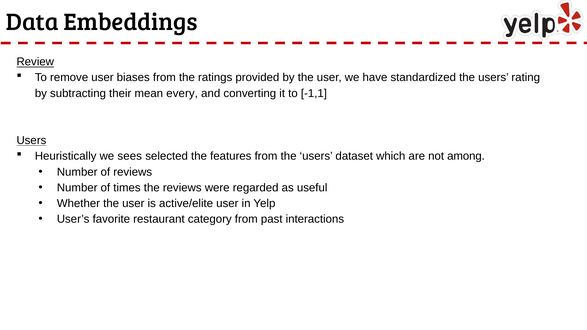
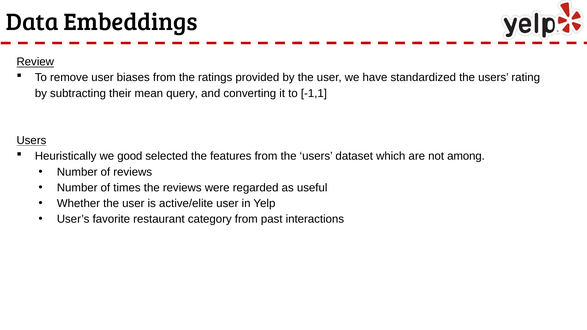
every: every -> query (182, 93)
sees: sees -> good (130, 156)
